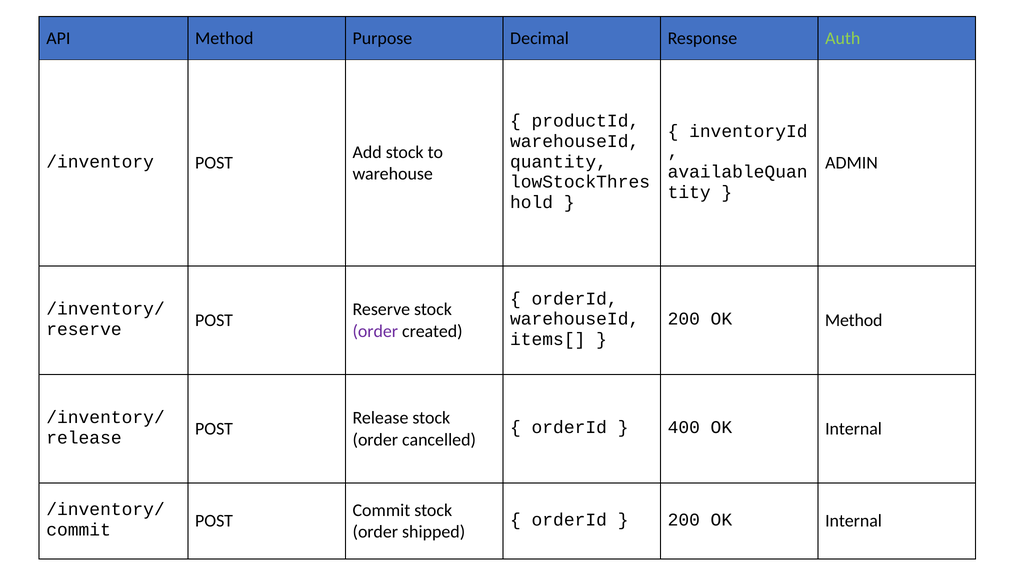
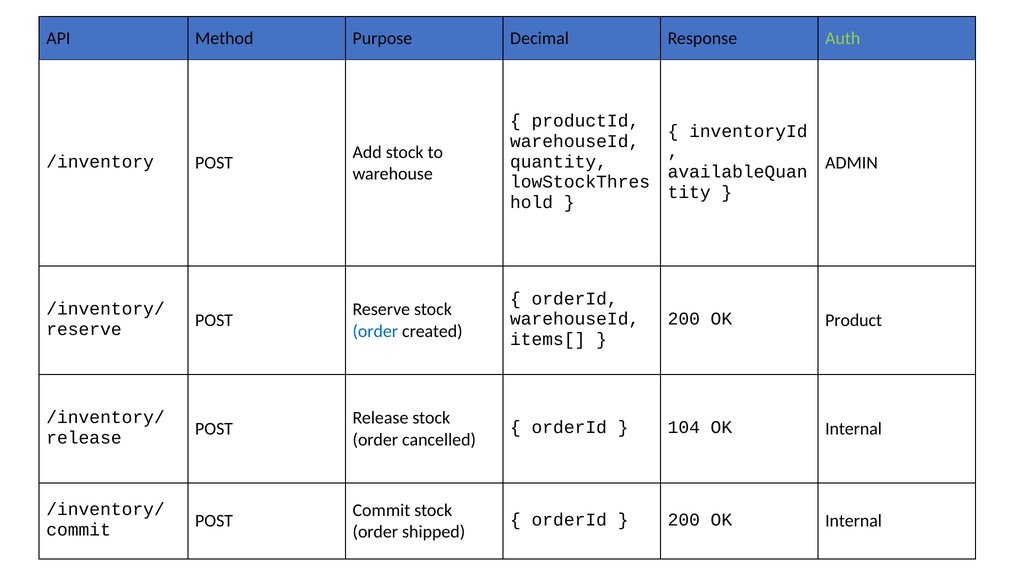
OK Method: Method -> Product (854, 320)
order colour: purple -> blue (375, 331)
400: 400 -> 104 (684, 427)
